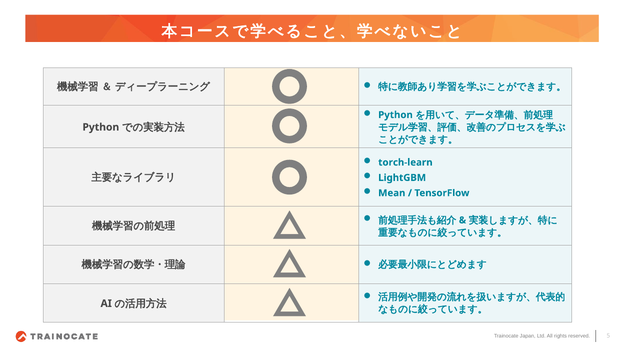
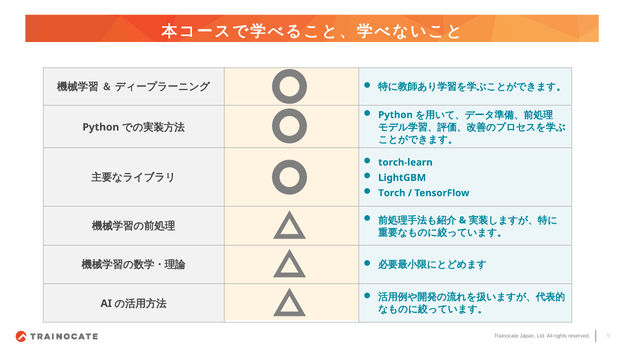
Mean: Mean -> Torch (392, 193)
